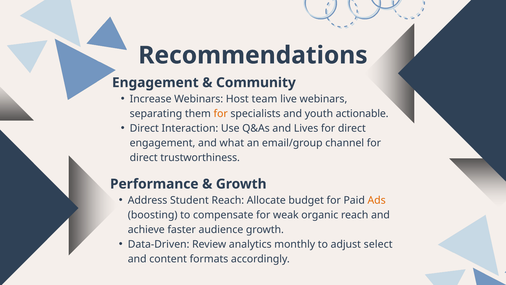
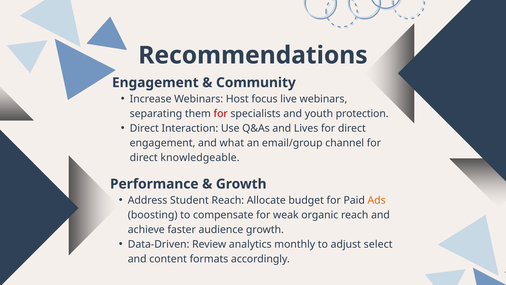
team: team -> focus (265, 99)
for colour: orange -> red (221, 114)
actionable: actionable -> protection (362, 114)
trustworthiness: trustworthiness -> knowledgeable (200, 157)
